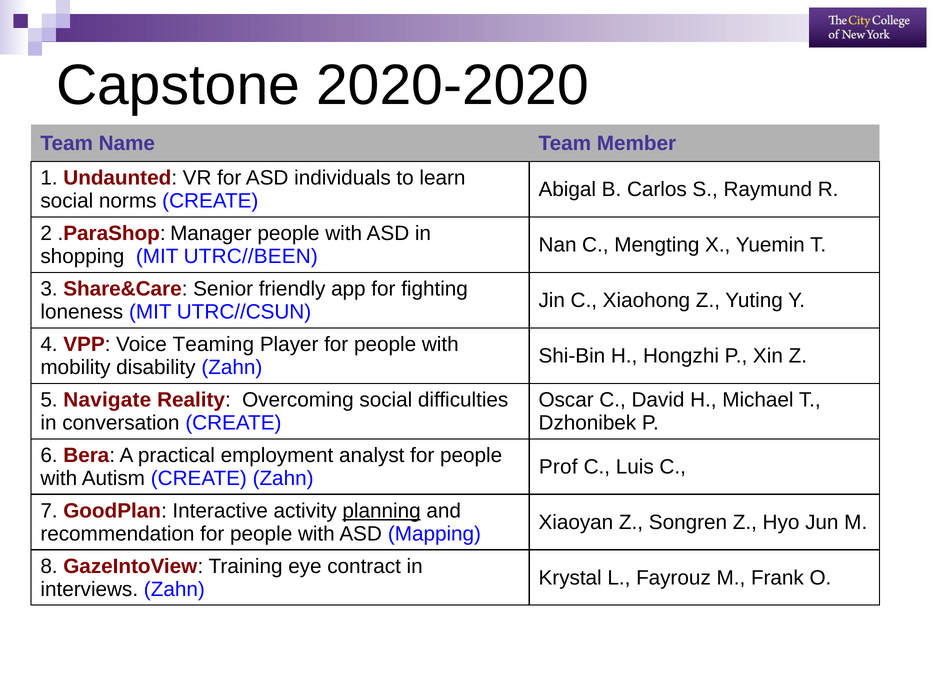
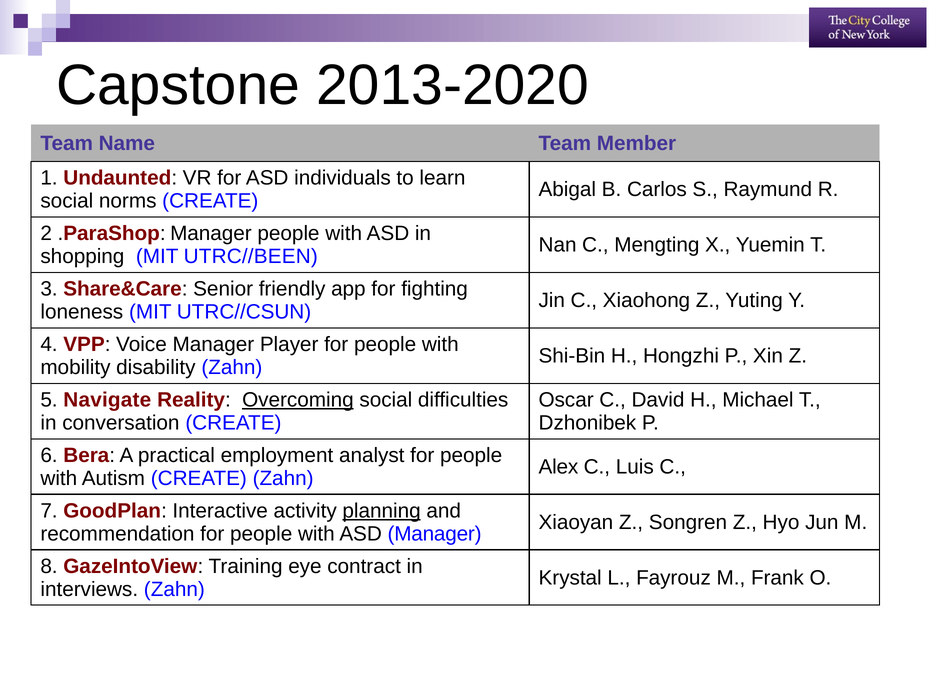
2020-2020: 2020-2020 -> 2013-2020 (453, 86)
Voice Teaming: Teaming -> Manager (213, 345)
Overcoming underline: none -> present (298, 400)
Prof: Prof -> Alex (558, 467)
ASD Mapping: Mapping -> Manager (435, 534)
